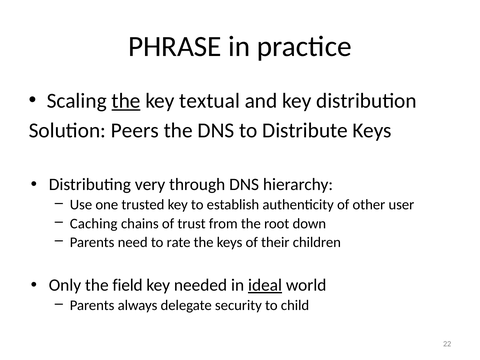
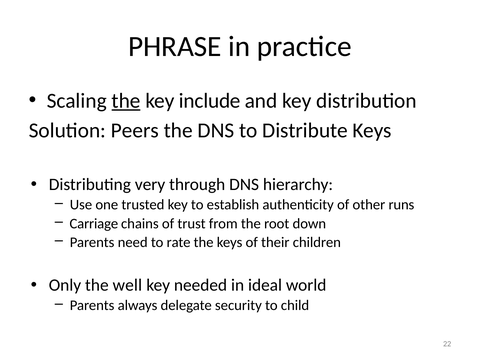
textual: textual -> include (210, 101)
user: user -> runs (401, 205)
Caching: Caching -> Carriage (94, 224)
field: field -> well (127, 285)
ideal underline: present -> none (265, 285)
